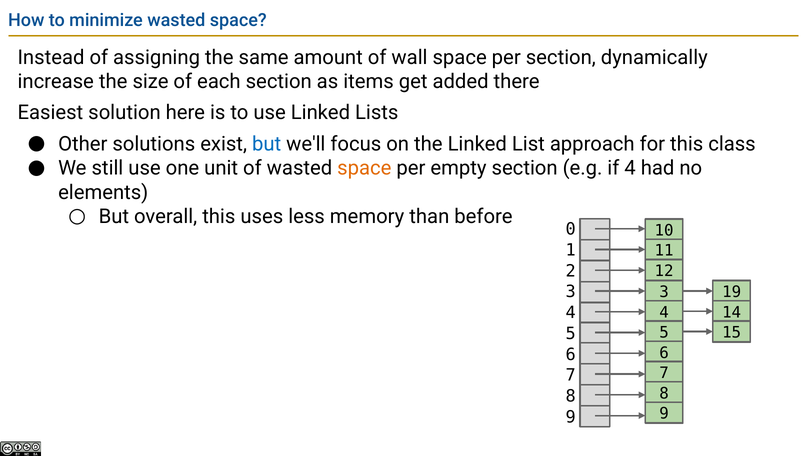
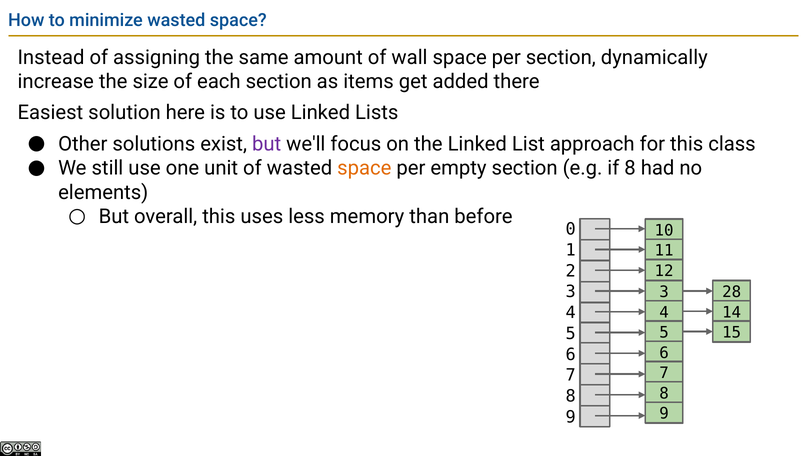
but colour: blue -> purple (267, 144)
if 4: 4 -> 8 (630, 168)
19: 19 -> 28 (732, 292)
